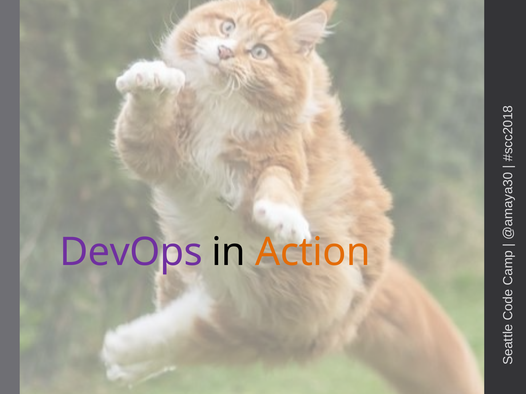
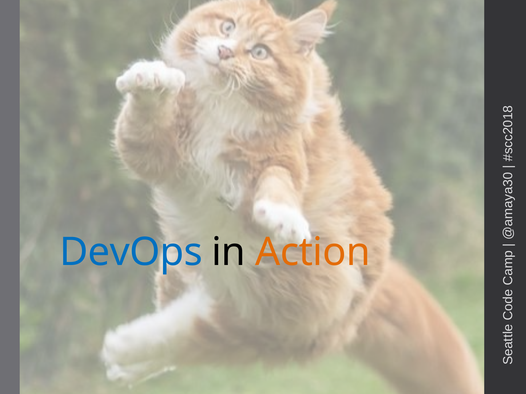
DevOps colour: purple -> blue (131, 252)
